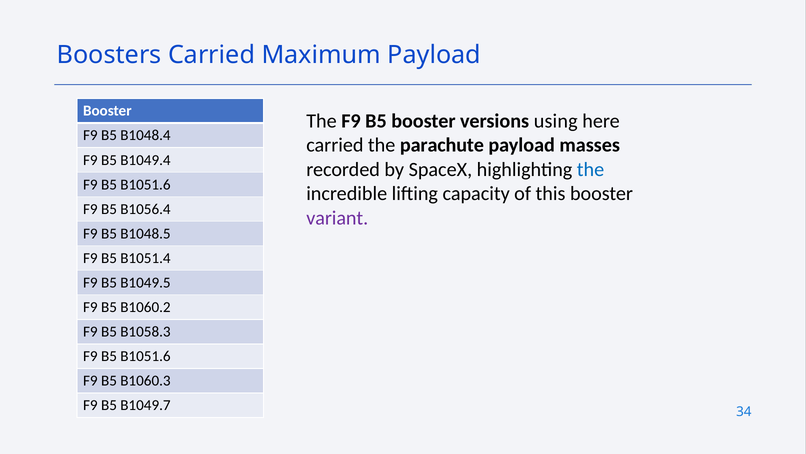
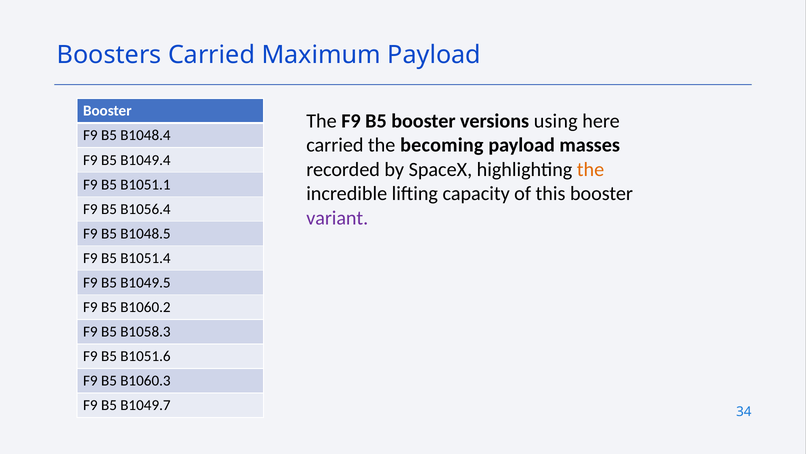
parachute: parachute -> becoming (442, 145)
the colour: blue -> orange (591, 169)
B1051.6: B1051.6 -> B1051.1 (145, 184)
